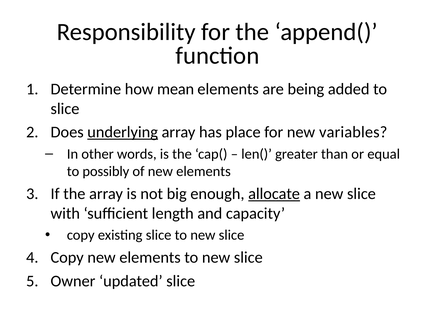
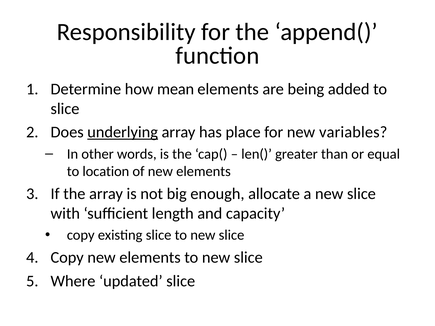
possibly: possibly -> location (106, 171)
allocate underline: present -> none (274, 194)
Owner: Owner -> Where (73, 281)
